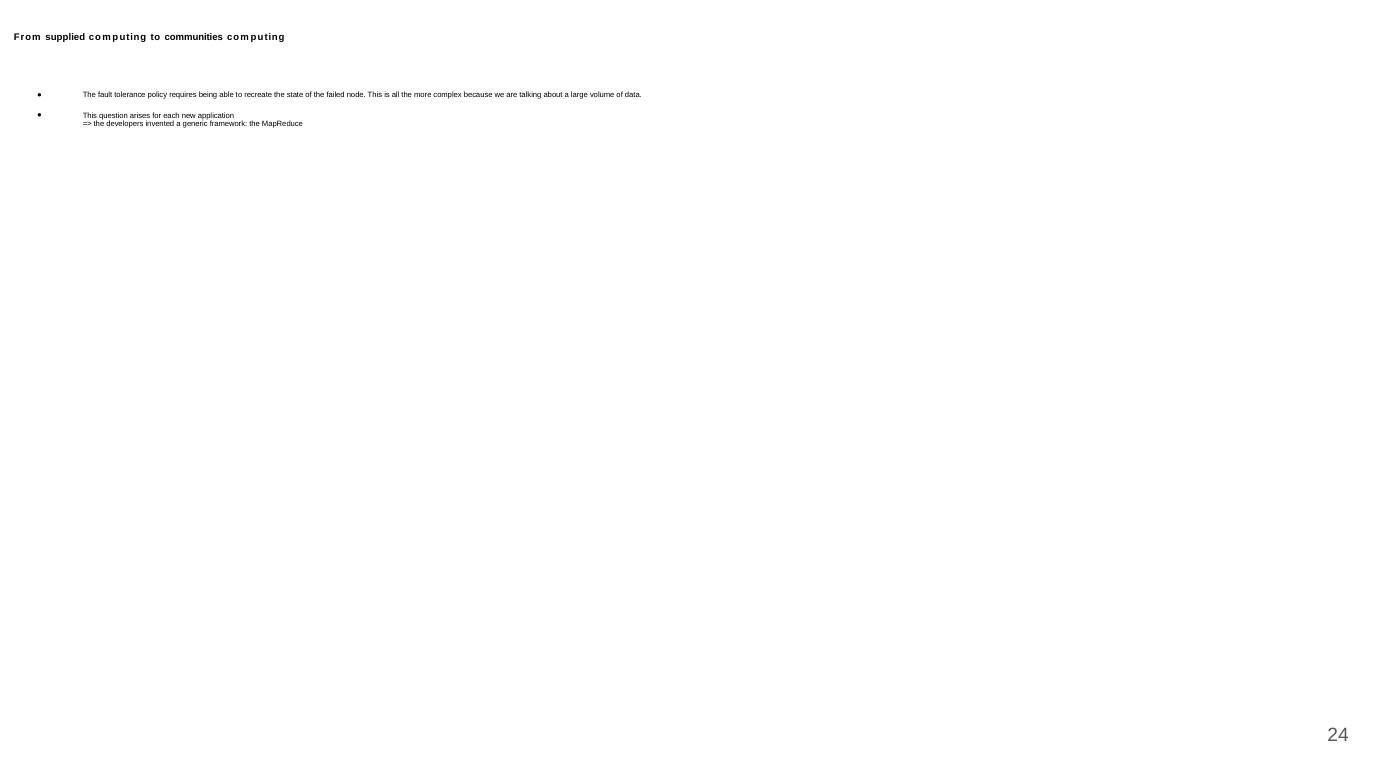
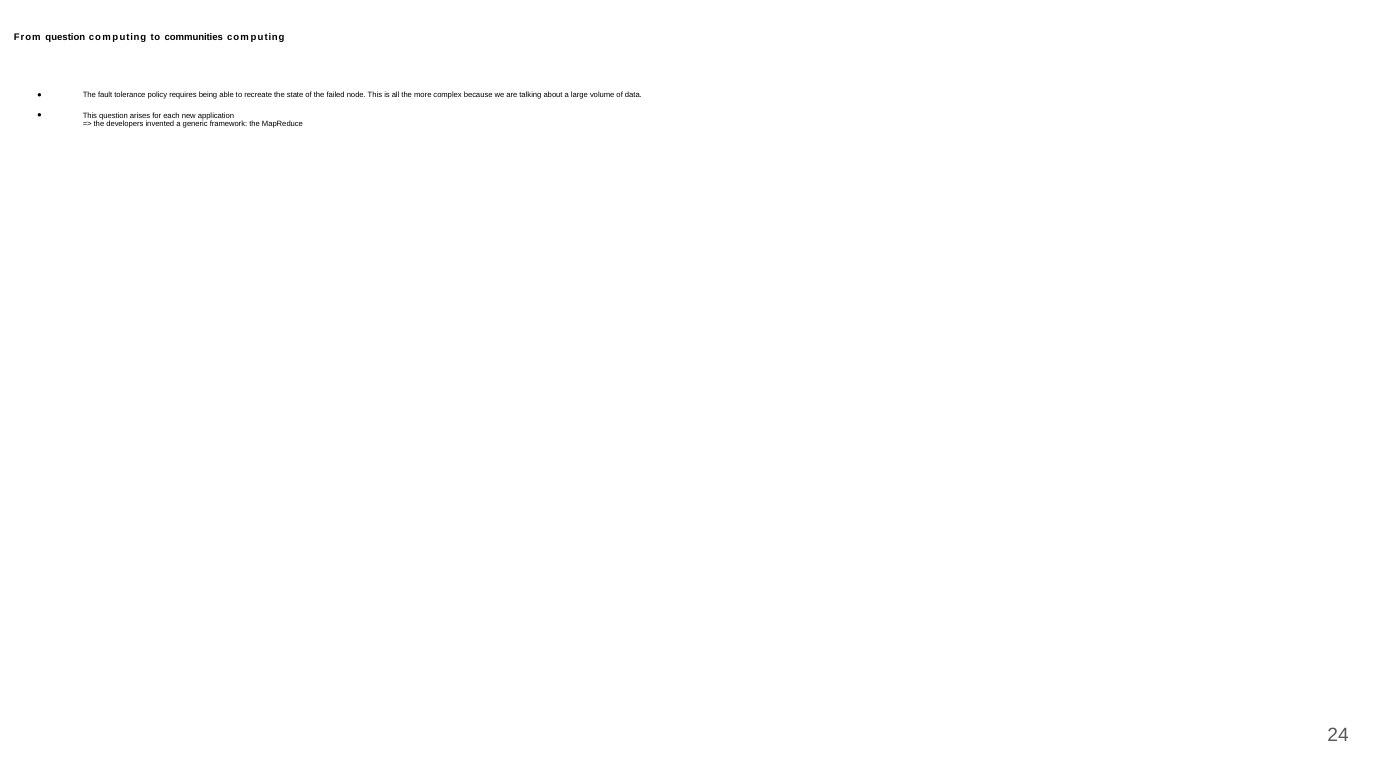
From supplied: supplied -> question (65, 37)
